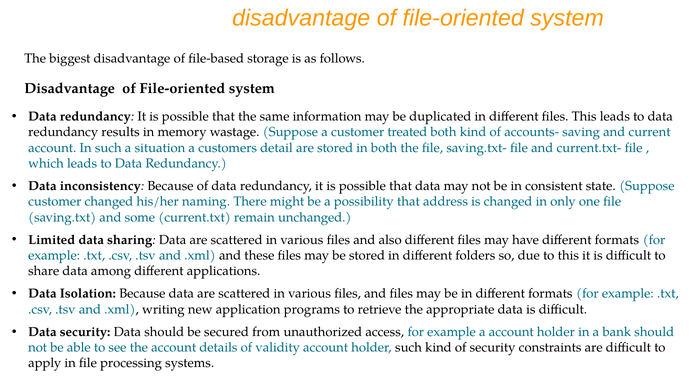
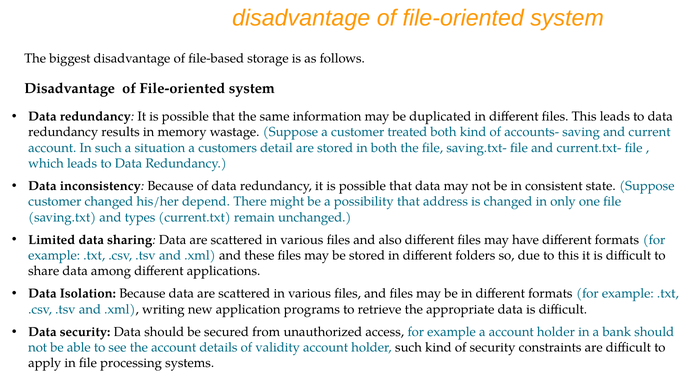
naming: naming -> depend (206, 202)
some: some -> types (140, 218)
